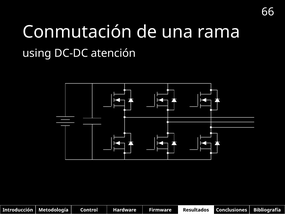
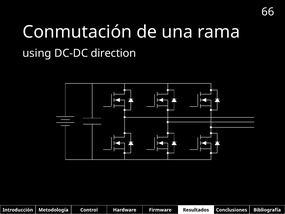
atención: atención -> direction (113, 53)
